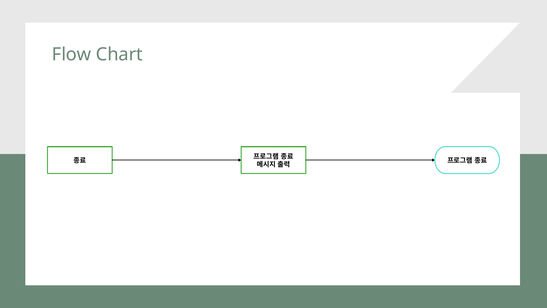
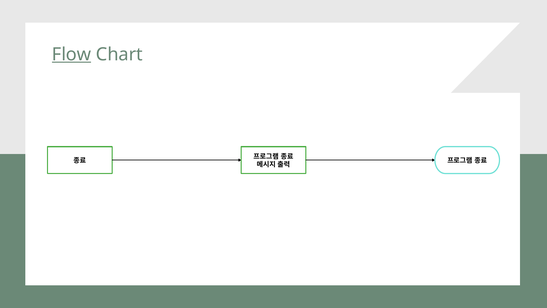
Flow underline: none -> present (72, 54)
